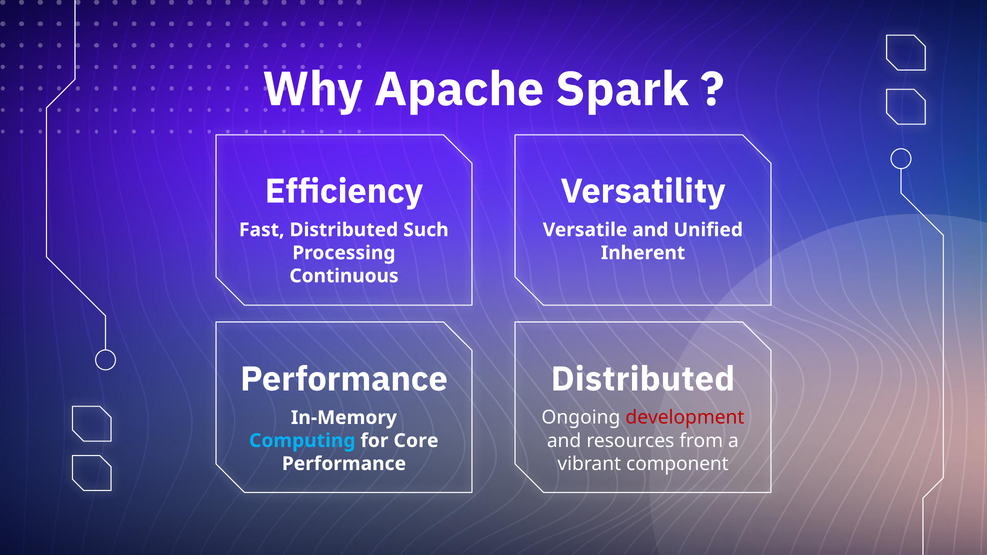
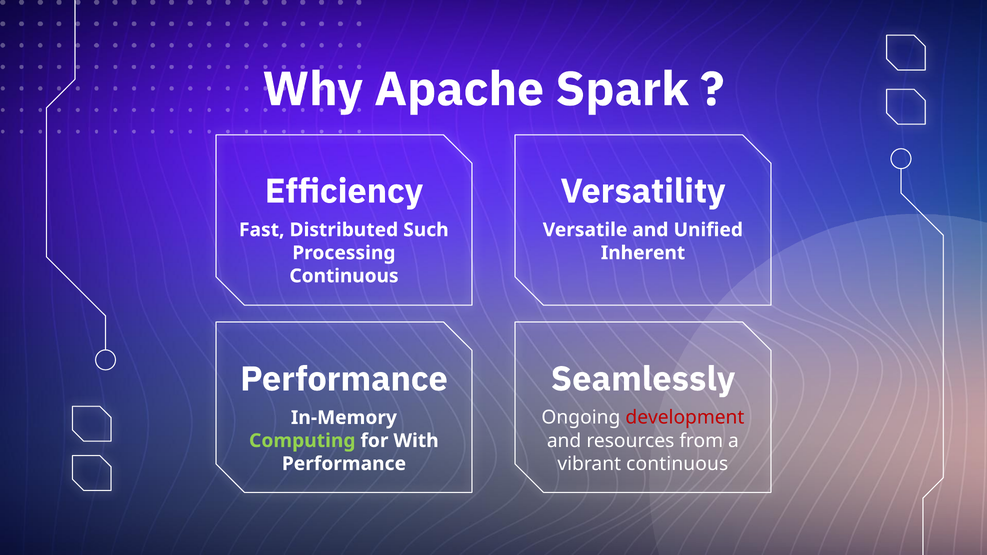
Distributed: Distributed -> Seamlessly (643, 379)
Computing colour: light blue -> light green (302, 441)
Core: Core -> With (416, 441)
vibrant component: component -> continuous (677, 464)
